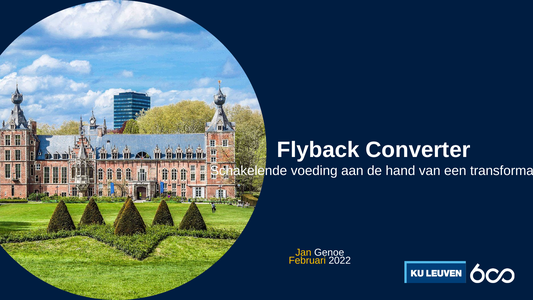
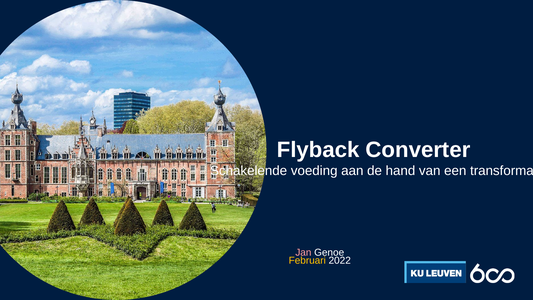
Jan colour: yellow -> pink (303, 252)
